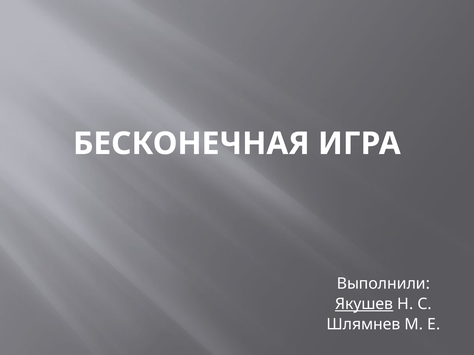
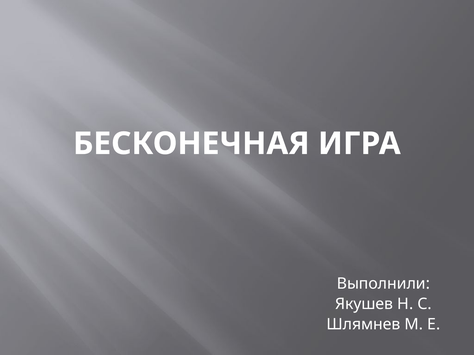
Якушев underline: present -> none (364, 304)
